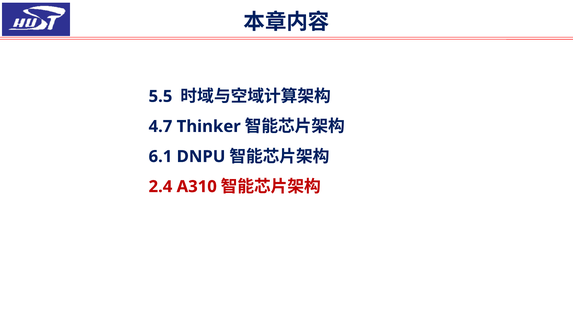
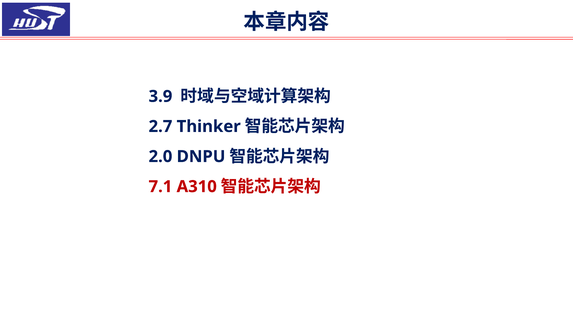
5.5: 5.5 -> 3.9 (160, 96)
4.7: 4.7 -> 2.7 (160, 127)
6.1: 6.1 -> 2.0 (160, 157)
2.4: 2.4 -> 7.1 (160, 187)
